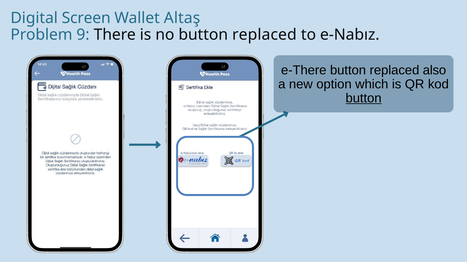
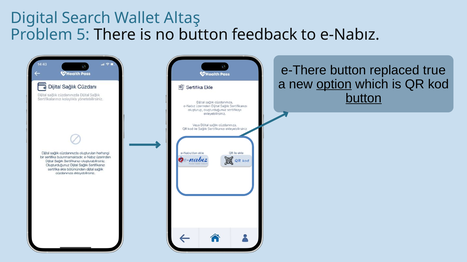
Screen: Screen -> Search (86, 18)
9: 9 -> 5 (83, 35)
no button replaced: replaced -> feedback (265, 35)
also: also -> true (434, 70)
option underline: none -> present (334, 84)
